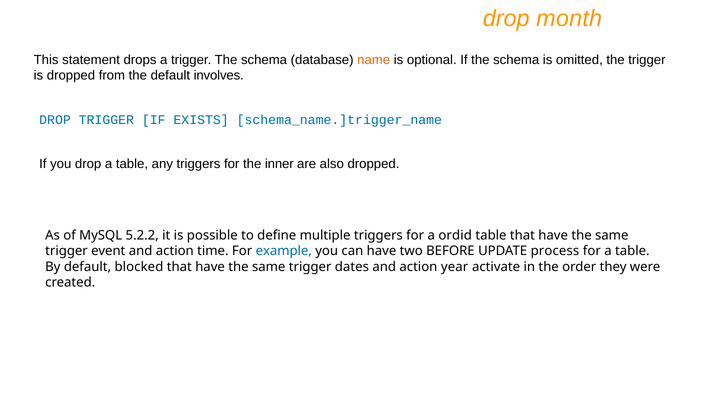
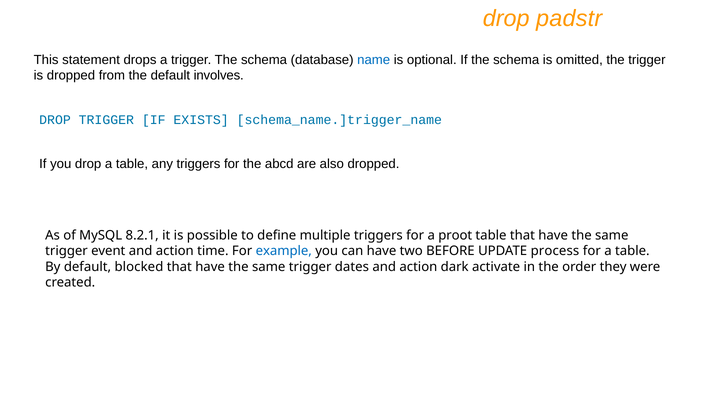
month: month -> padstr (569, 18)
name colour: orange -> blue (374, 60)
inner: inner -> abcd (279, 164)
5.2.2: 5.2.2 -> 8.2.1 (142, 235)
ordid: ordid -> proot (455, 235)
year: year -> dark (455, 267)
